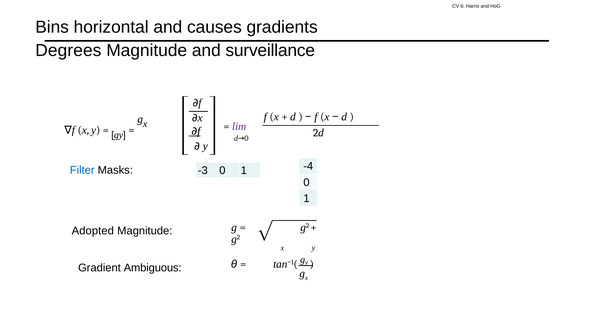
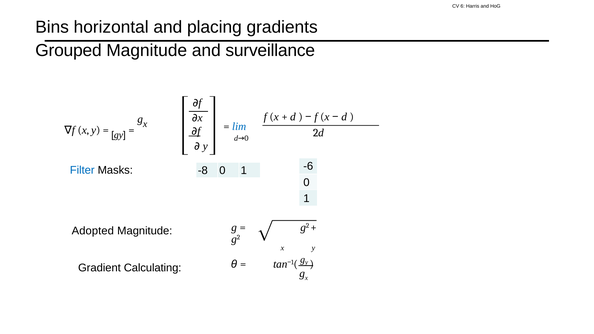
causes: causes -> placing (214, 27)
Degrees: Degrees -> Grouped (68, 51)
lim colour: purple -> blue (239, 126)
-3: -3 -> -8 (203, 171)
-4: -4 -> -6 (308, 166)
Ambiguous: Ambiguous -> Calculating (153, 268)
